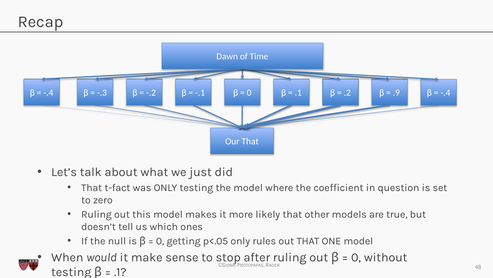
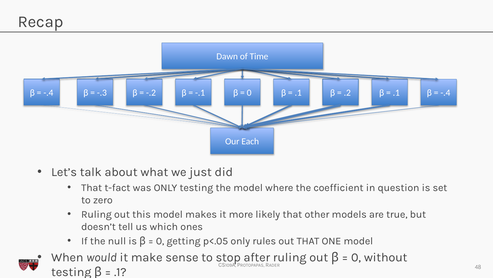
.9: .9 -> .1 (396, 92)
Our That: That -> Each (250, 141)
